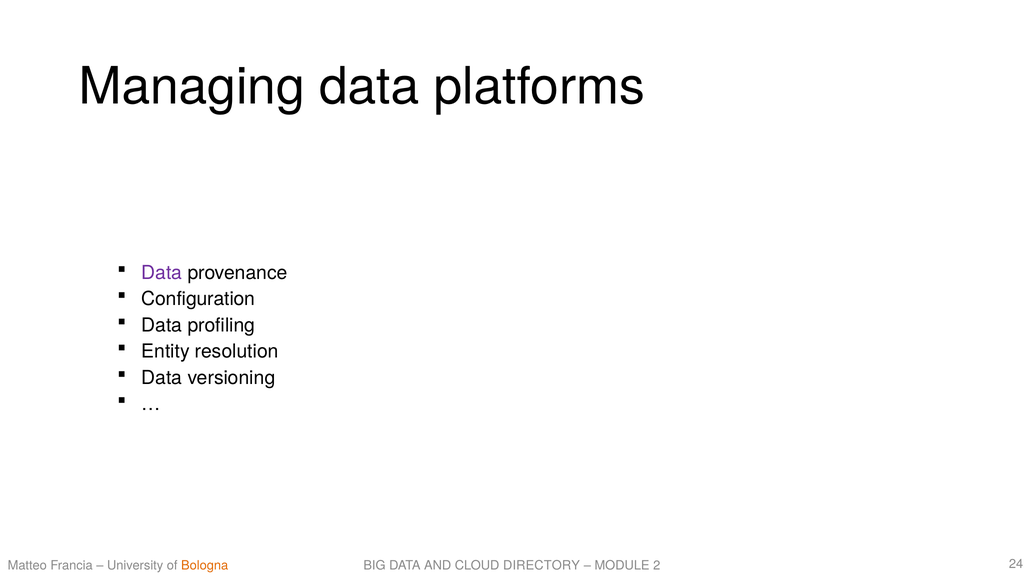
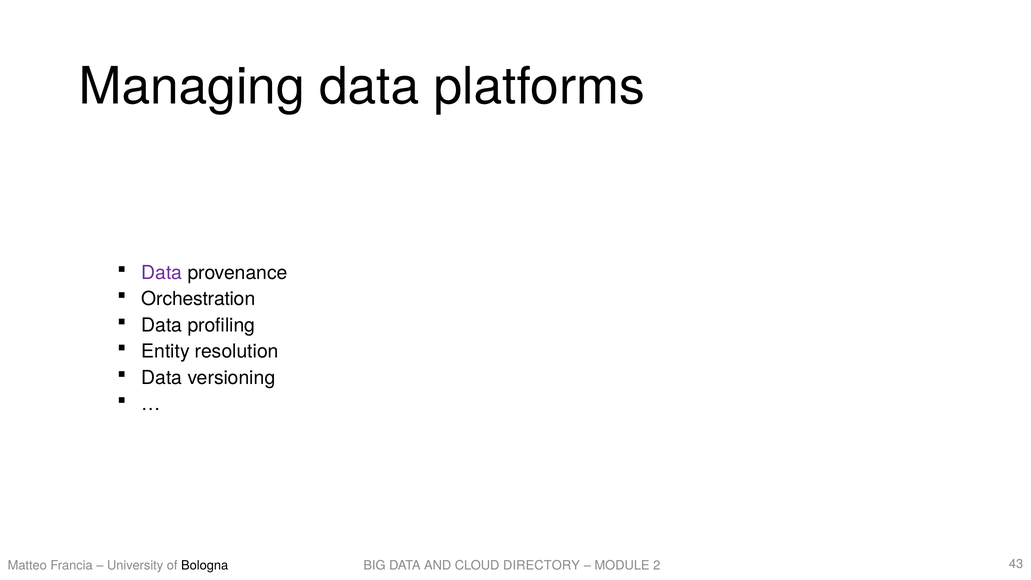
Configuration: Configuration -> Orchestration (198, 299)
Bologna colour: orange -> black (205, 565)
24: 24 -> 43 (1016, 564)
